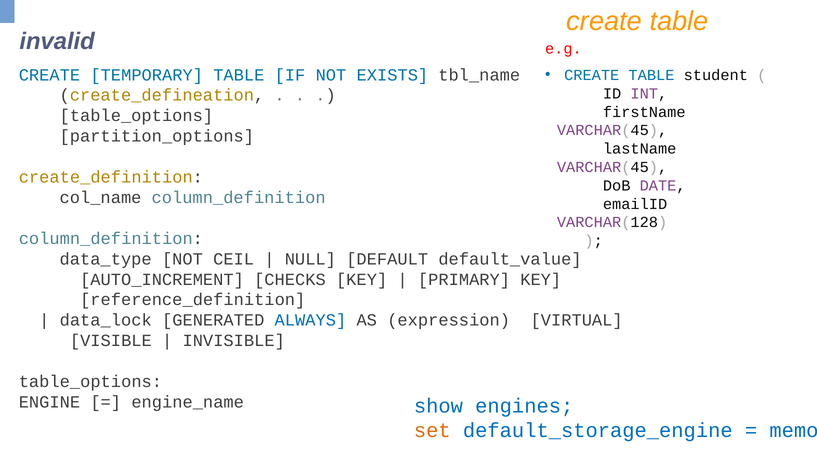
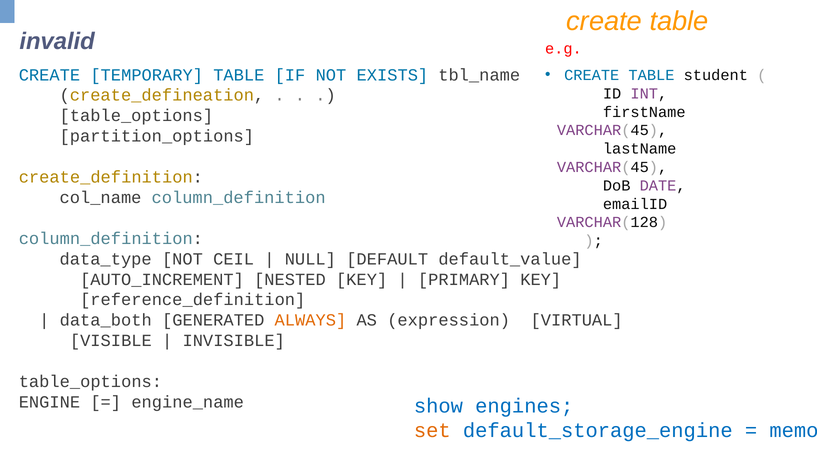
CHECKS: CHECKS -> NESTED (290, 279)
data_lock: data_lock -> data_both (106, 320)
ALWAYS colour: blue -> orange (310, 320)
